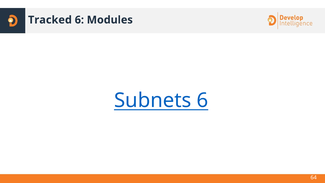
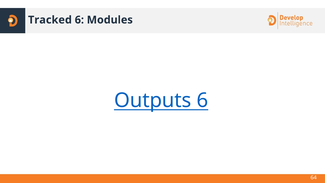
Subnets: Subnets -> Outputs (153, 100)
